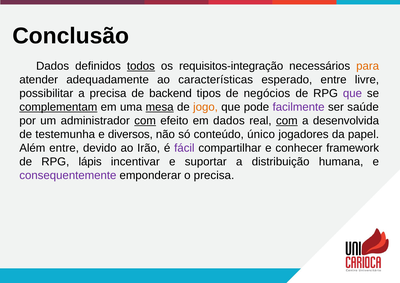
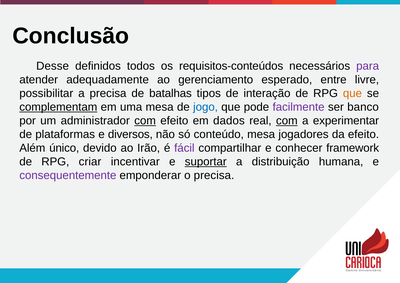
Dados: Dados -> Desse (53, 66)
todos underline: present -> none (141, 66)
requisitos-integração: requisitos-integração -> requisitos-conteúdos (231, 66)
para colour: orange -> purple (368, 66)
características: características -> gerenciamento (216, 80)
backend: backend -> batalhas (170, 93)
negócios: negócios -> interação (267, 93)
que colour: purple -> orange (352, 93)
mesa underline: present -> none (160, 107)
jogo colour: orange -> blue (206, 107)
saúde: saúde -> banco (363, 107)
desenvolvida: desenvolvida -> experimentar (346, 121)
testemunha: testemunha -> plataformas (65, 134)
conteúdo único: único -> mesa (261, 134)
da papel: papel -> efeito (363, 134)
Além entre: entre -> único (64, 148)
lápis: lápis -> criar (90, 162)
suportar underline: none -> present (206, 162)
